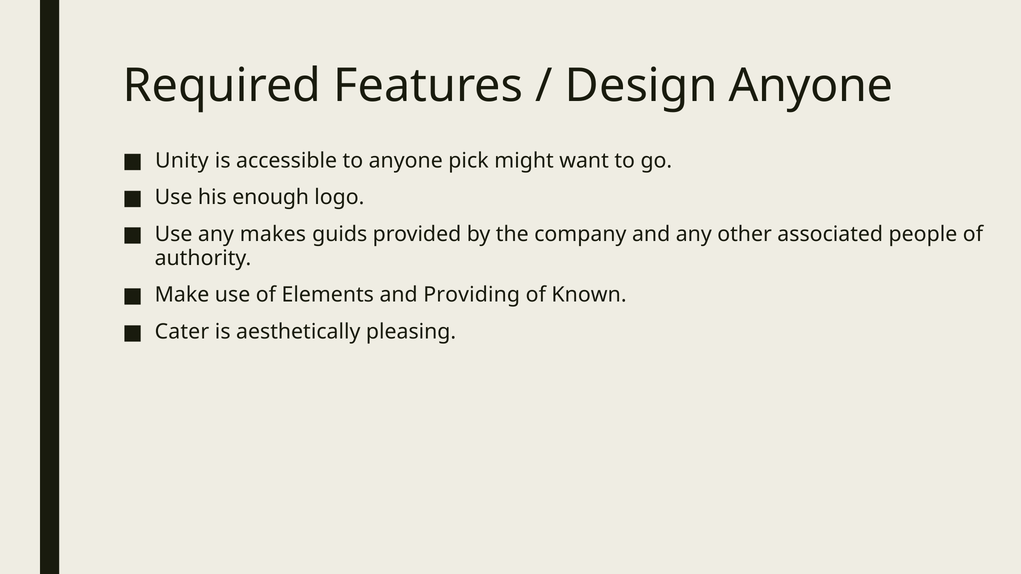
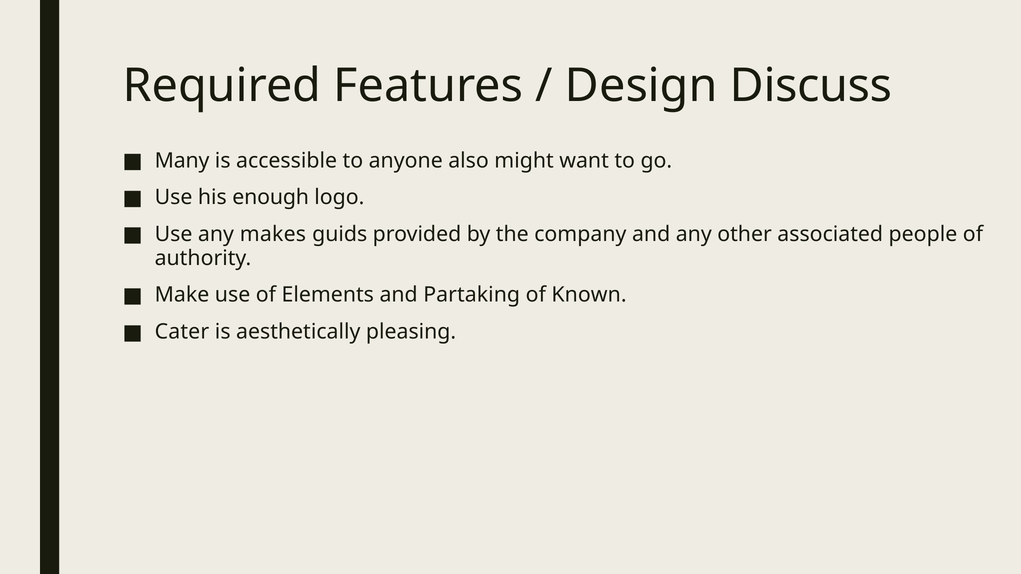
Design Anyone: Anyone -> Discuss (811, 86)
Unity: Unity -> Many (182, 161)
pick: pick -> also (469, 161)
Providing: Providing -> Partaking (472, 295)
